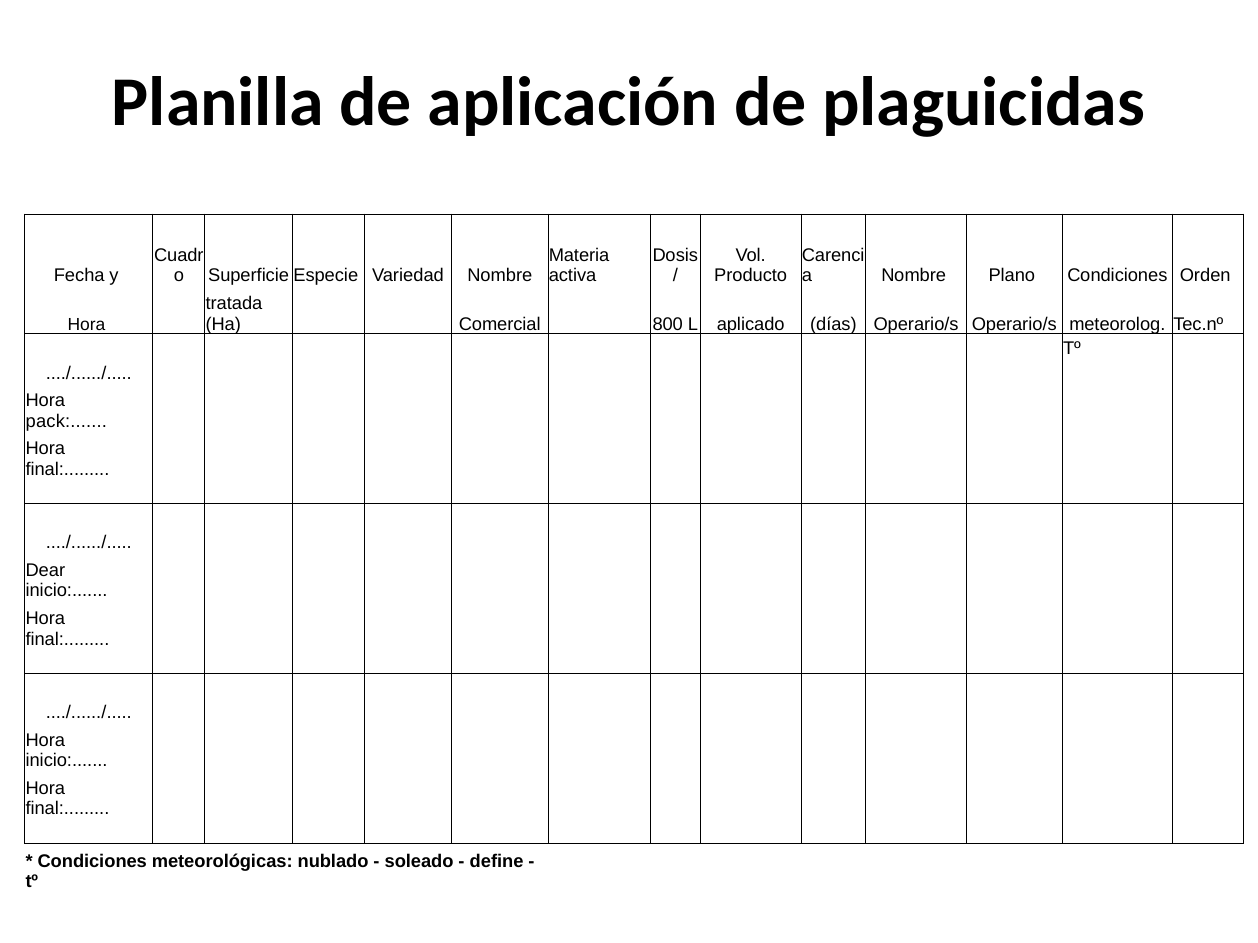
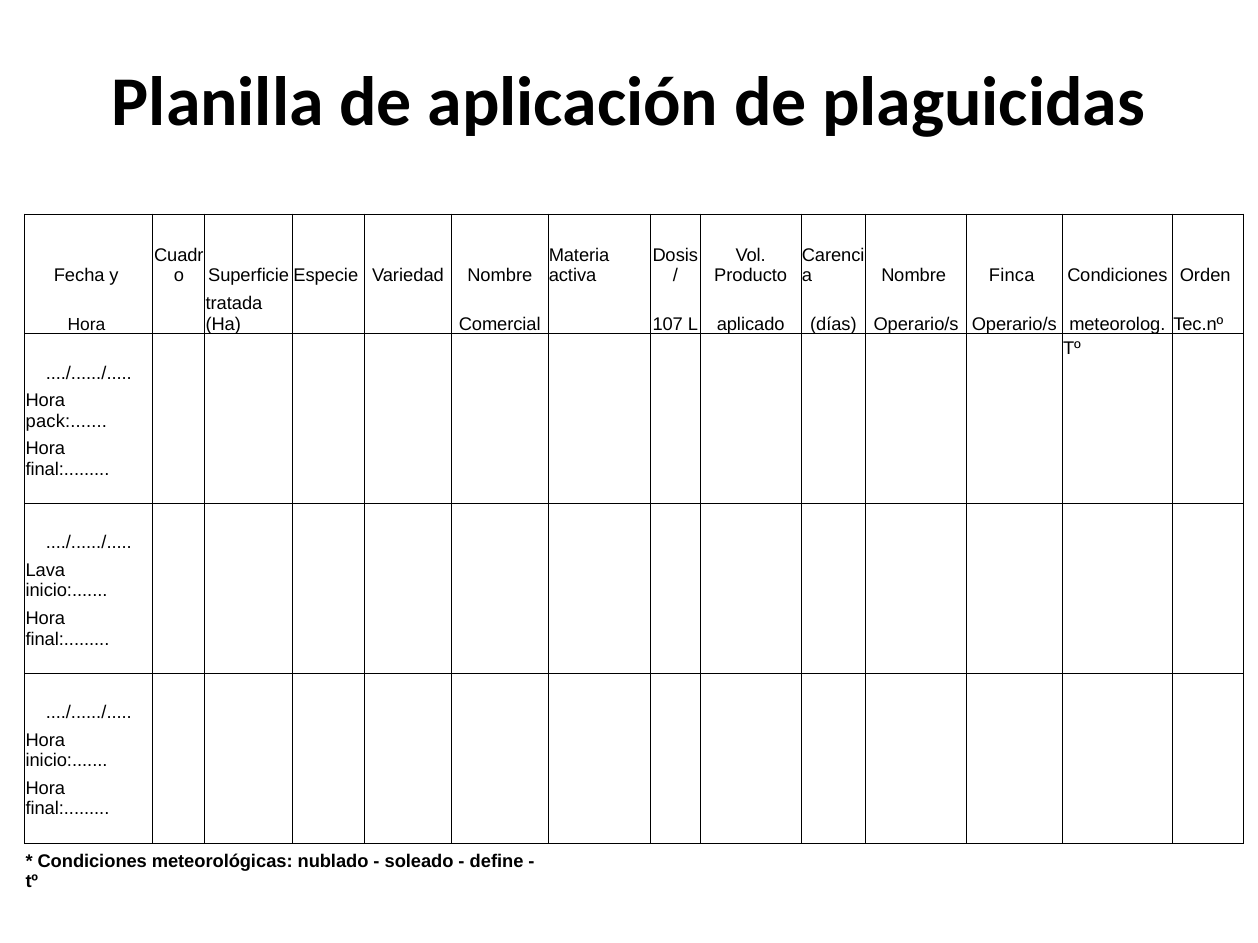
Plano: Plano -> Finca (1012, 276)
800: 800 -> 107 (668, 324)
Dear: Dear -> Lava (45, 571)
